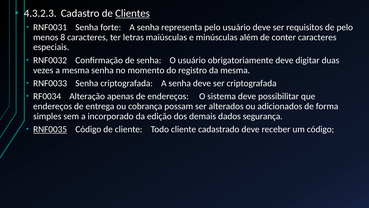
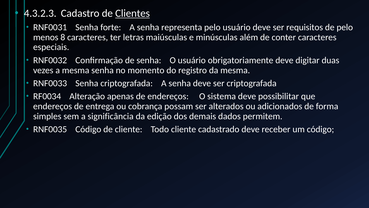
incorporado: incorporado -> significância (111, 116)
segurança: segurança -> permitem (263, 116)
RNF0035 underline: present -> none (50, 129)
